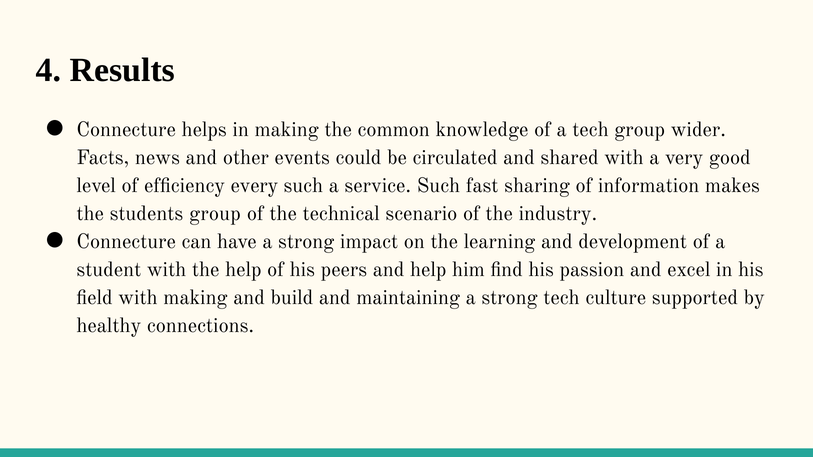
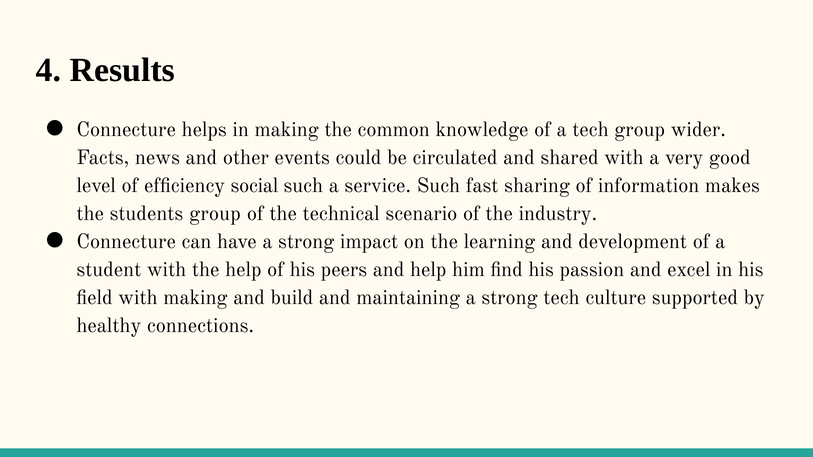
every: every -> social (254, 186)
